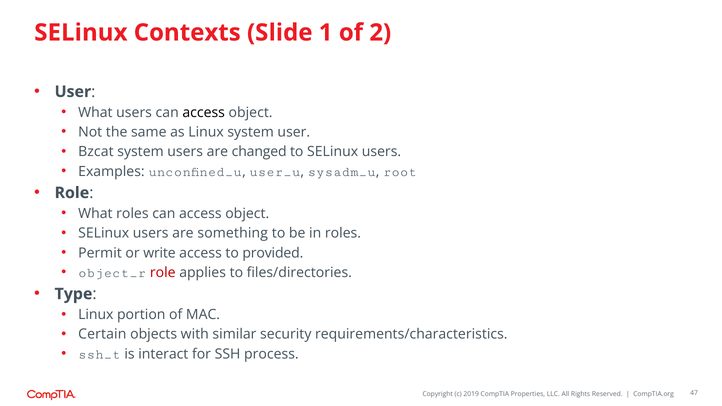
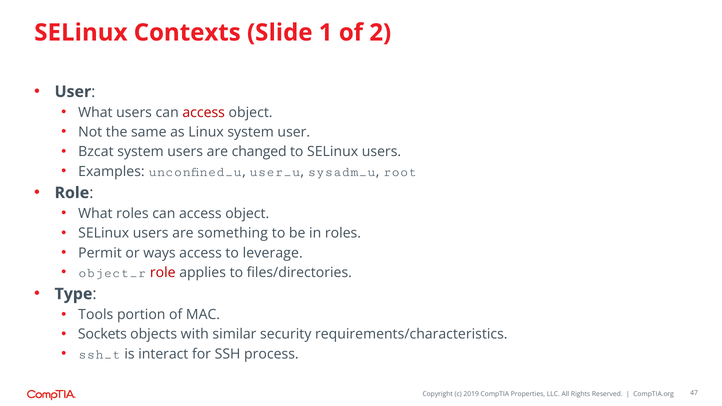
access colour: black -> red (204, 112)
write: write -> ways (159, 253)
provided: provided -> leverage (273, 253)
Linux: Linux -> Tools (96, 315)
Certain: Certain -> Sockets (102, 334)
